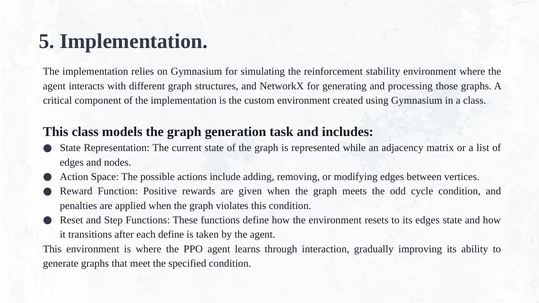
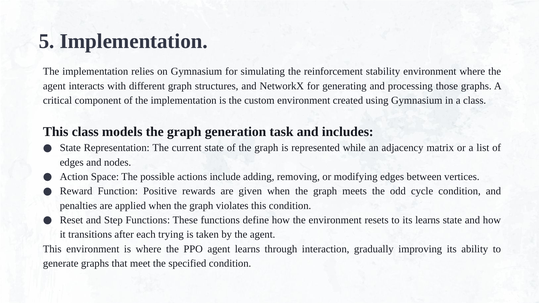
its edges: edges -> learns (428, 220)
each define: define -> trying (171, 235)
